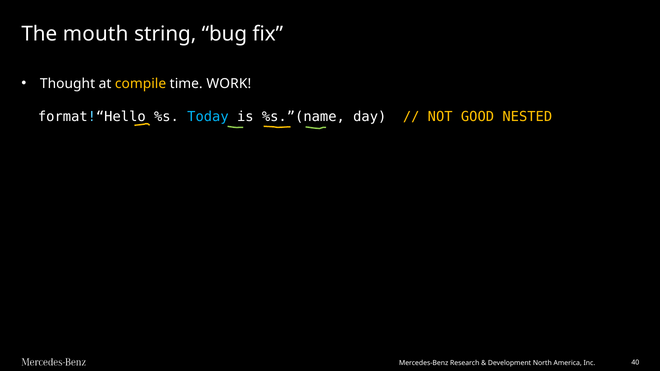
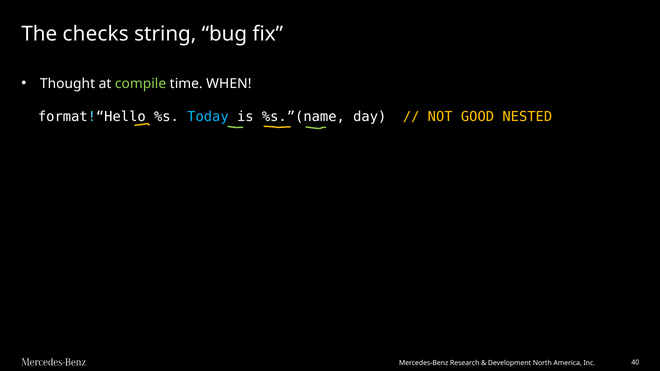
mouth: mouth -> checks (96, 34)
compile colour: yellow -> light green (141, 84)
WORK: WORK -> WHEN (229, 84)
